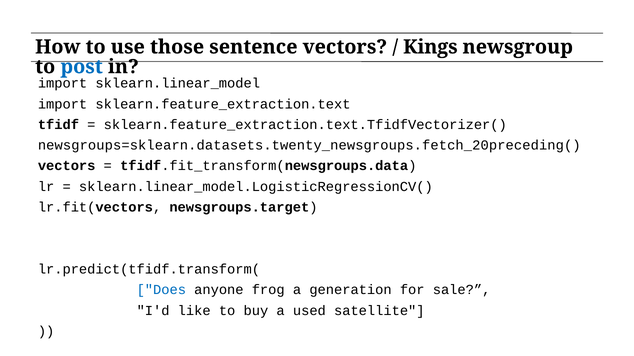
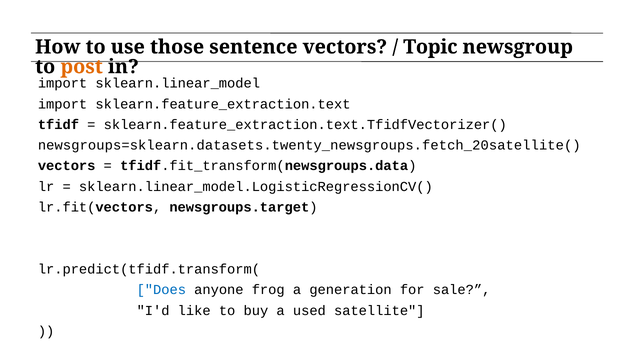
Kings: Kings -> Topic (430, 47)
post colour: blue -> orange (82, 67)
newsgroups=sklearn.datasets.twenty_newsgroups.fetch_20preceding(: newsgroups=sklearn.datasets.twenty_newsgroups.fetch_20preceding( -> newsgroups=sklearn.datasets.twenty_newsgroups.fetch_20satellite( (309, 145)
